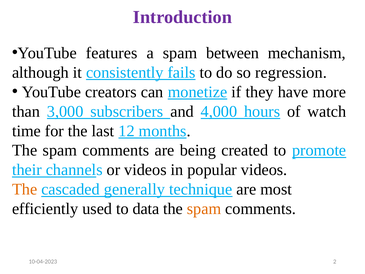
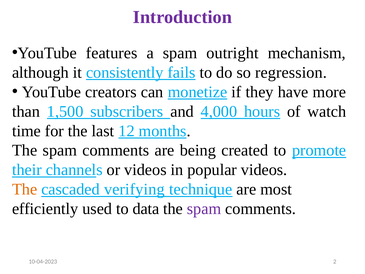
between: between -> outright (232, 53)
3,000: 3,000 -> 1,500 (65, 111)
generally: generally -> verifying (134, 189)
spam colour: orange -> purple (204, 209)
